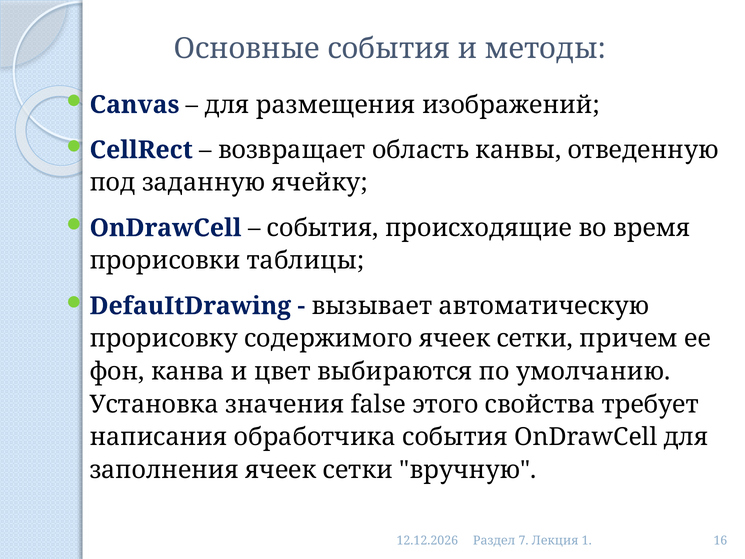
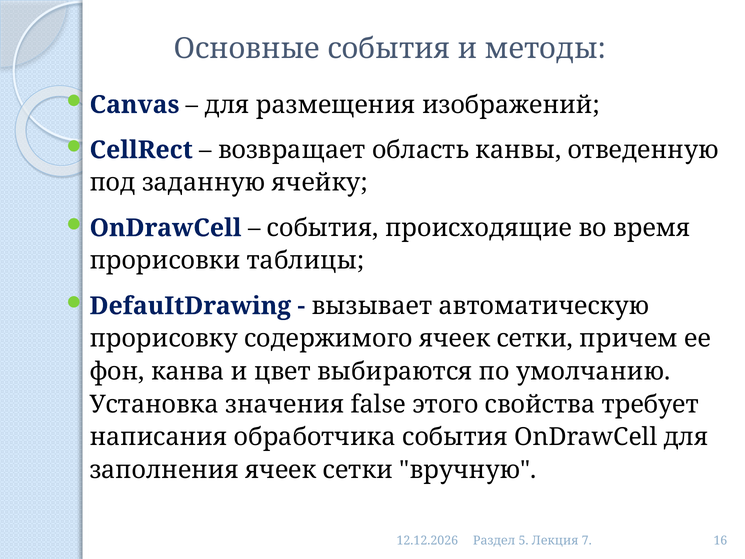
7: 7 -> 5 (524, 540)
1: 1 -> 7 (587, 540)
